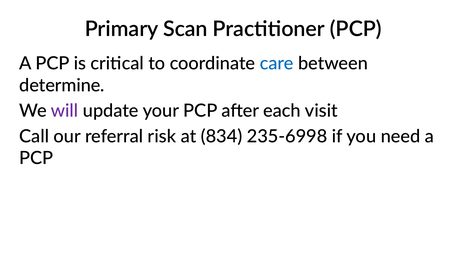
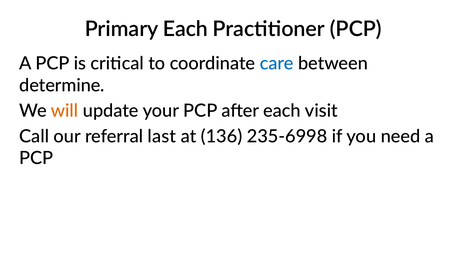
Primary Scan: Scan -> Each (185, 29)
will colour: purple -> orange (65, 111)
risk: risk -> last (162, 137)
834: 834 -> 136 (222, 137)
